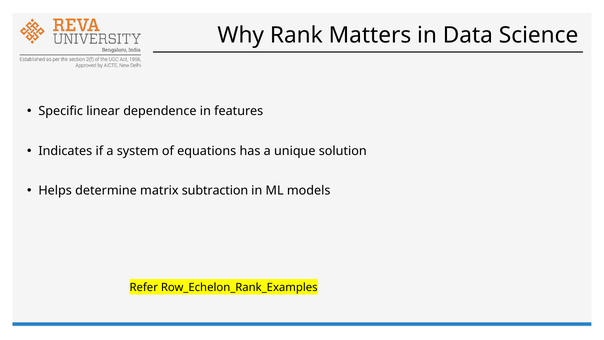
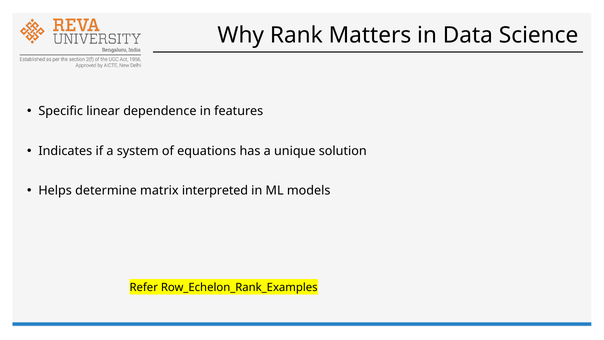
subtraction: subtraction -> interpreted (215, 191)
